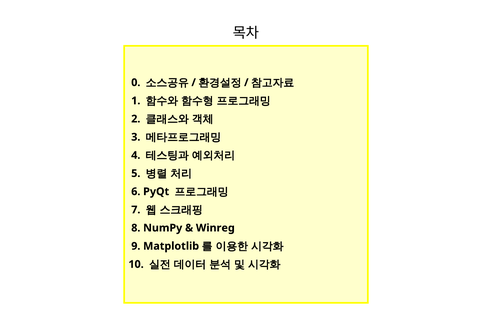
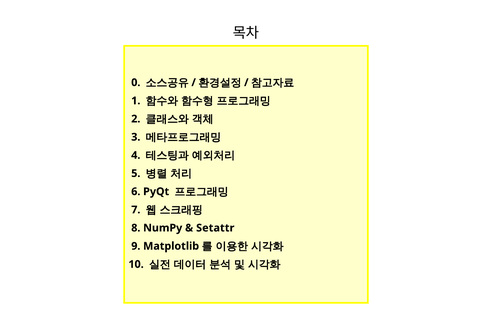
Winreg: Winreg -> Setattr (215, 228)
